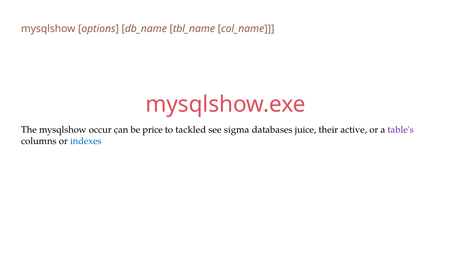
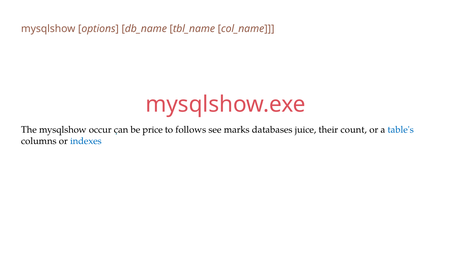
tackled: tackled -> follows (191, 129)
sigma: sigma -> marks (237, 129)
active: active -> count (354, 129)
table's colour: purple -> blue (401, 129)
